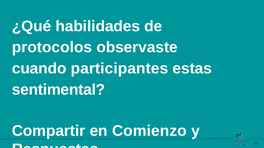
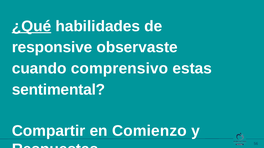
¿Qué underline: none -> present (32, 26)
protocolos: protocolos -> responsive (52, 47)
participantes: participantes -> comprensivo (119, 69)
